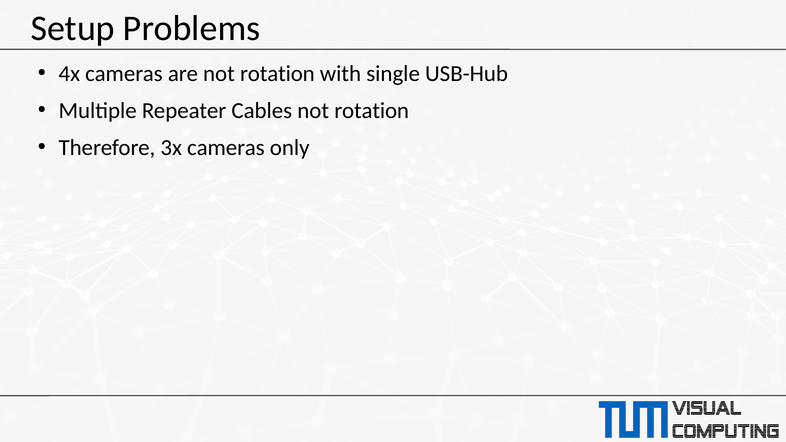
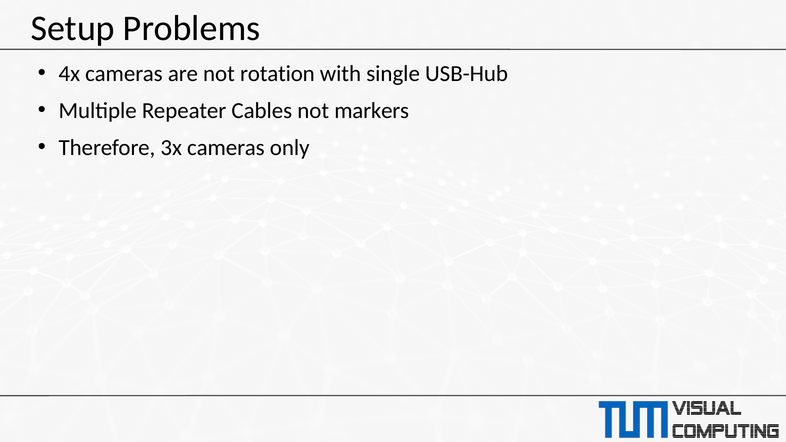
Cables not rotation: rotation -> markers (372, 111)
